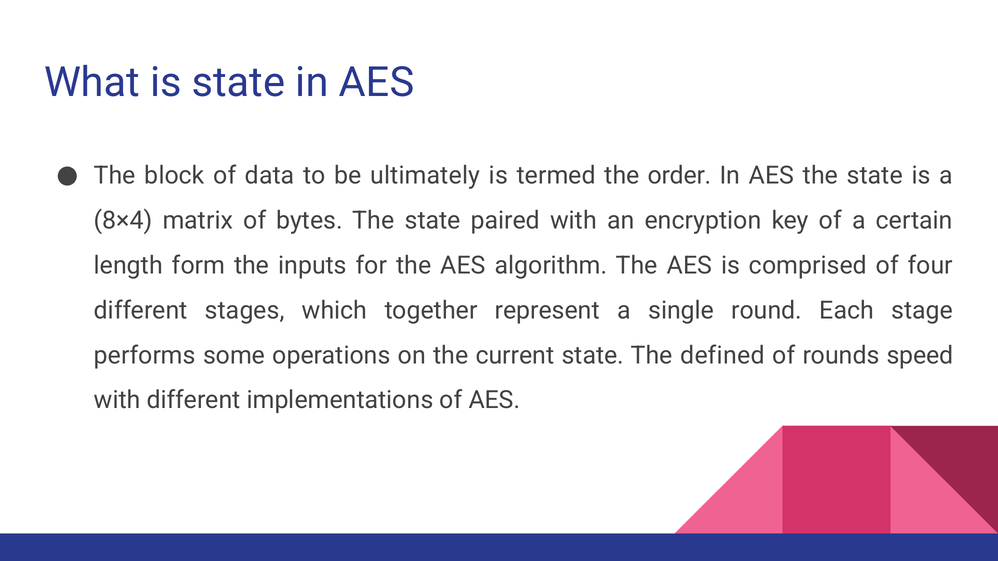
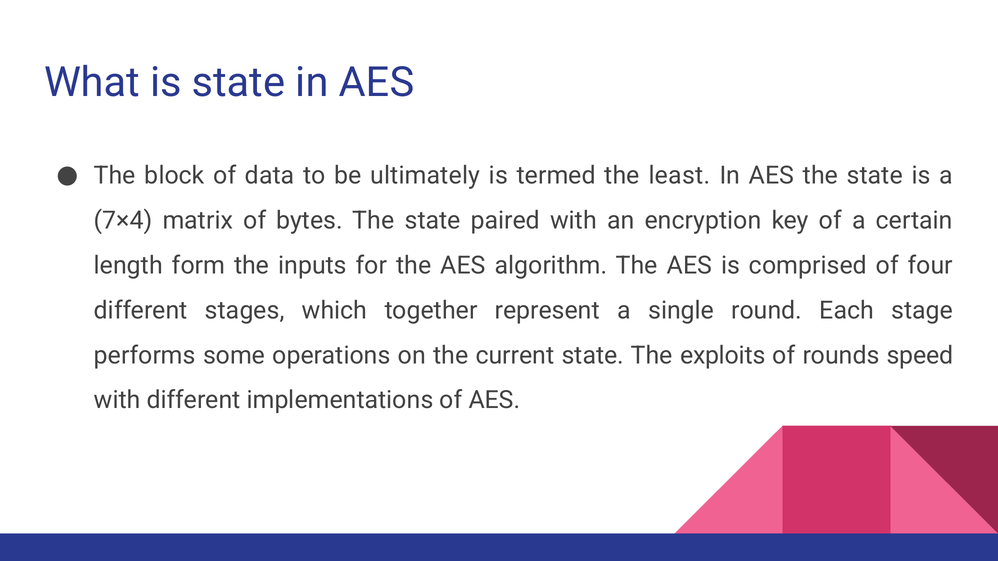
order: order -> least (679, 176)
8×4: 8×4 -> 7×4 (123, 221)
defined: defined -> exploits (723, 356)
